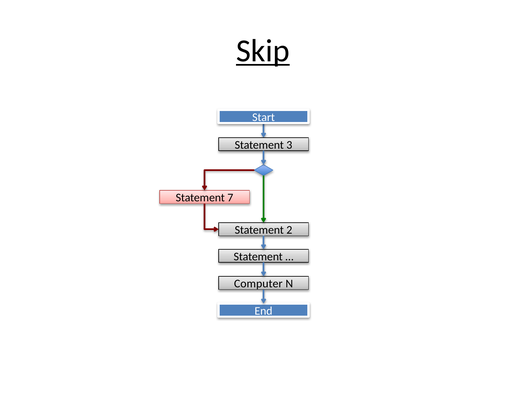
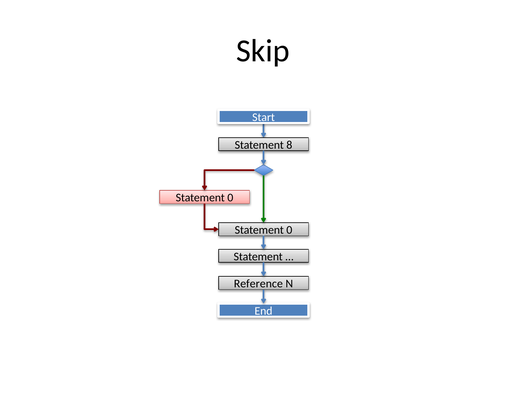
Skip underline: present -> none (263, 51)
3: 3 -> 8 (289, 145)
7: 7 -> 0 (230, 198)
2: 2 -> 0 (289, 230)
Computer: Computer -> Reference (258, 283)
